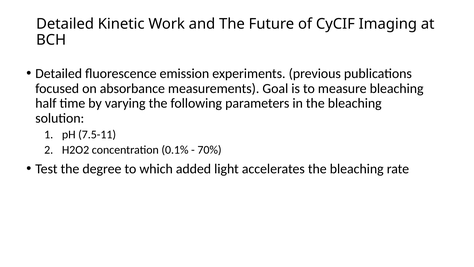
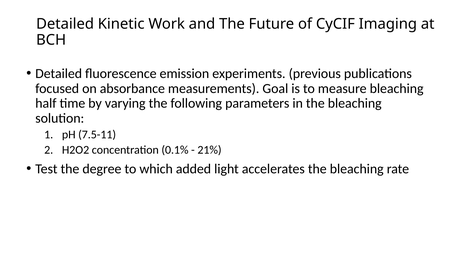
70%: 70% -> 21% (209, 150)
